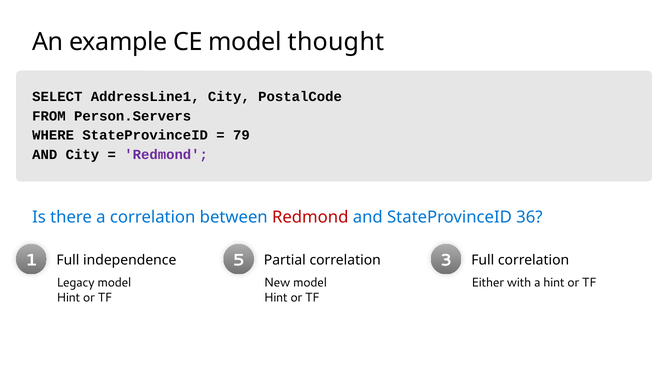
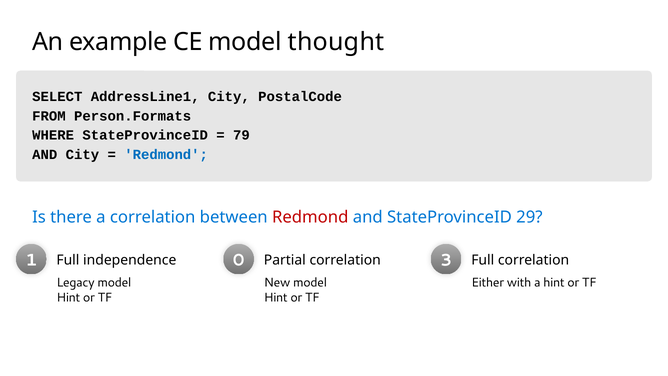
Person.Servers: Person.Servers -> Person.Formats (133, 116)
Redmond colour: purple -> blue (166, 154)
36: 36 -> 29 (529, 217)
5: 5 -> 0 (239, 260)
